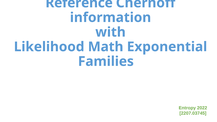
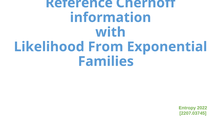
Math: Math -> From (106, 47)
